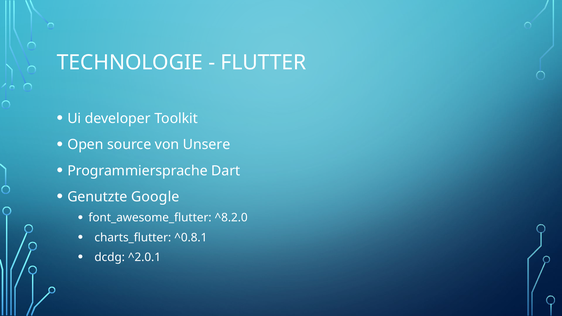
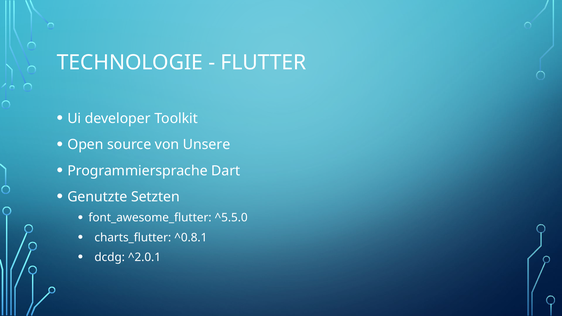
Google: Google -> Setzten (155, 197)
^8.2.0: ^8.2.0 -> ^5.5.0 (231, 218)
